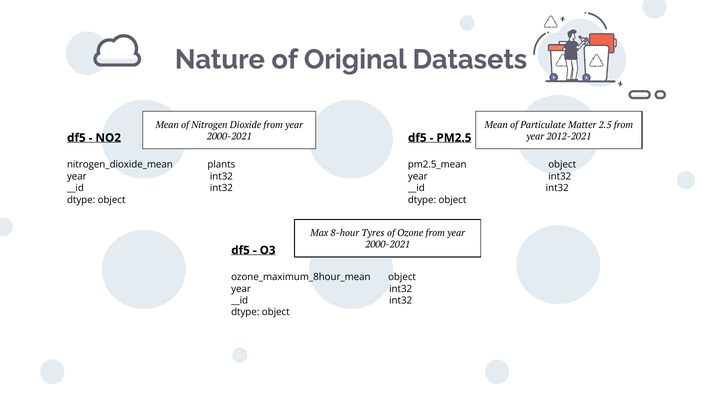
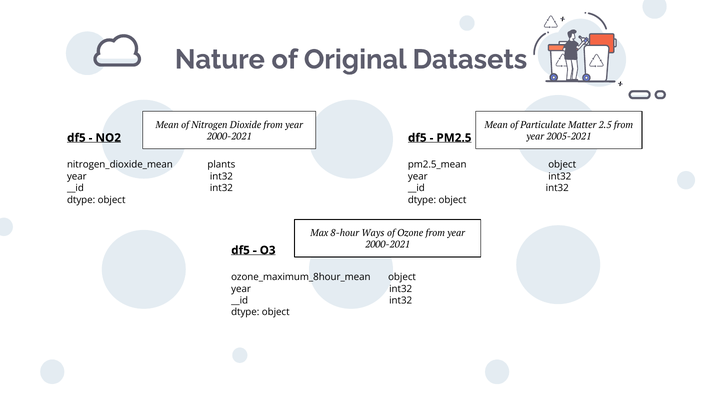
2012-2021: 2012-2021 -> 2005-2021 (569, 136)
Tyres: Tyres -> Ways (373, 233)
